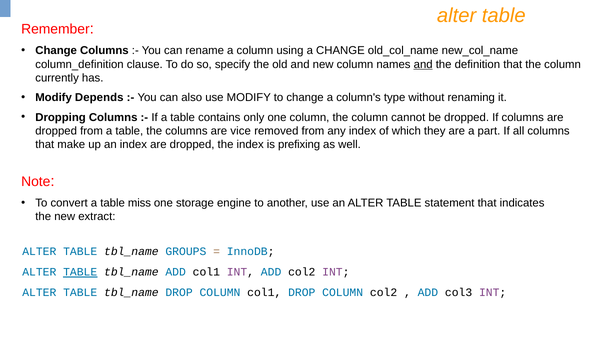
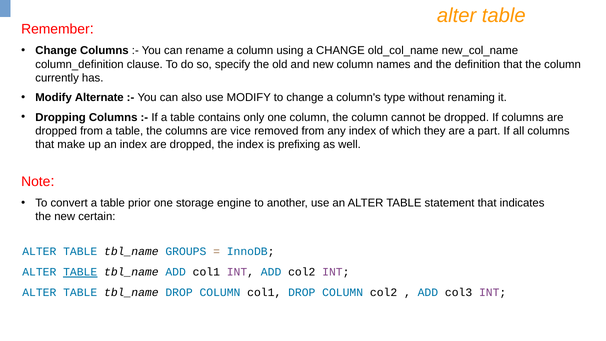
and underline: present -> none (423, 64)
Depends: Depends -> Alternate (99, 98)
miss: miss -> prior (139, 203)
extract: extract -> certain (97, 216)
